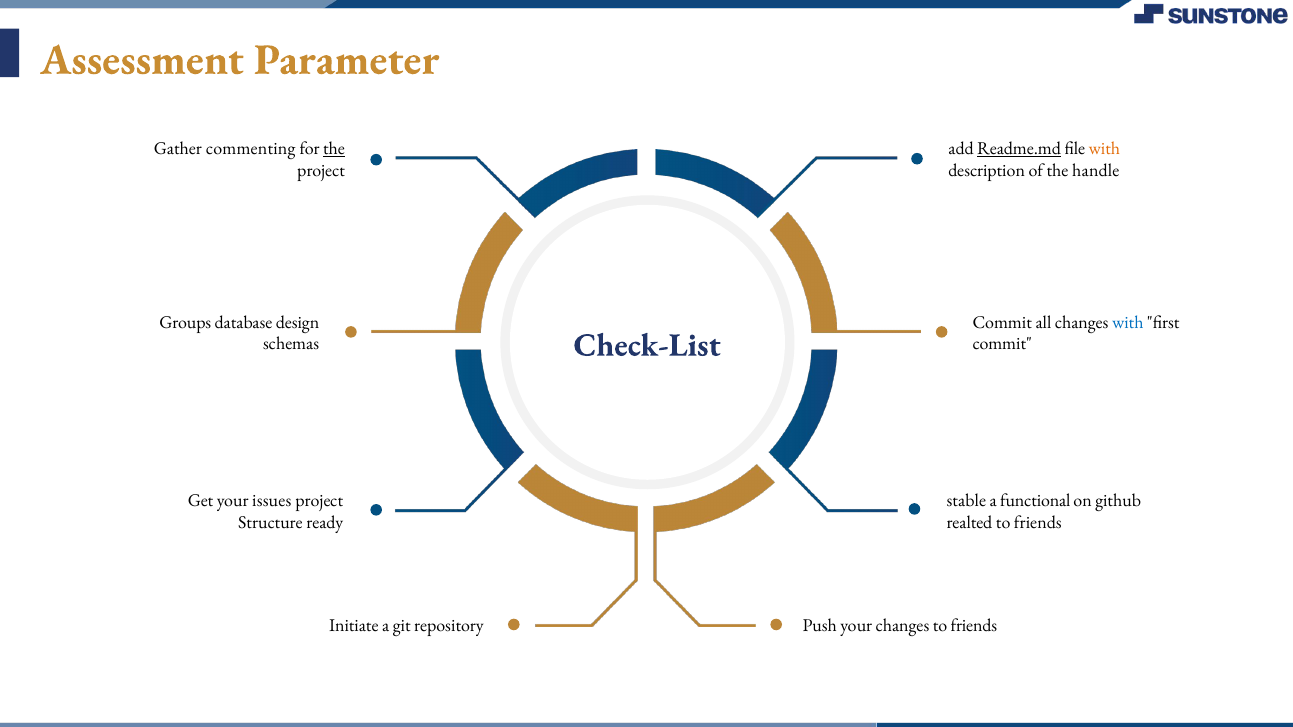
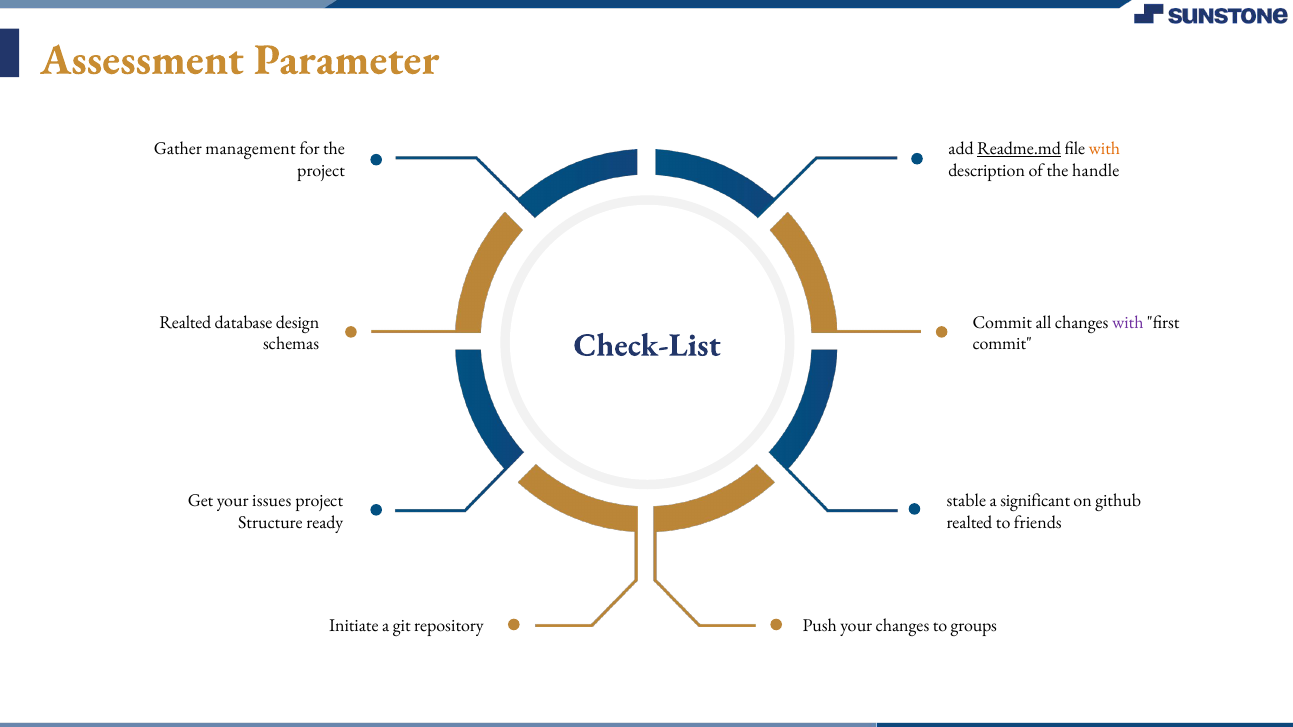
commenting: commenting -> management (251, 149)
the underline: present -> none (334, 149)
Groups: Groups -> Realted (185, 323)
with colour: blue -> purple (1128, 323)
functional: functional -> significant (1035, 501)
changes to friends: friends -> groups (974, 626)
